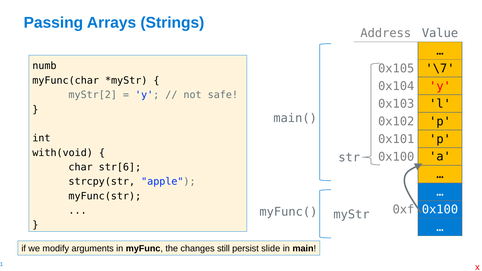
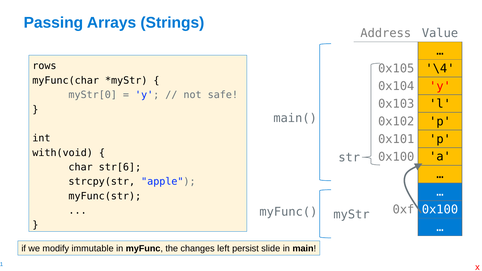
numb: numb -> rows (44, 66)
\7: \7 -> \4 (440, 68)
myStr[2: myStr[2 -> myStr[0 (93, 95)
arguments: arguments -> immutable (93, 249)
still: still -> left (223, 249)
